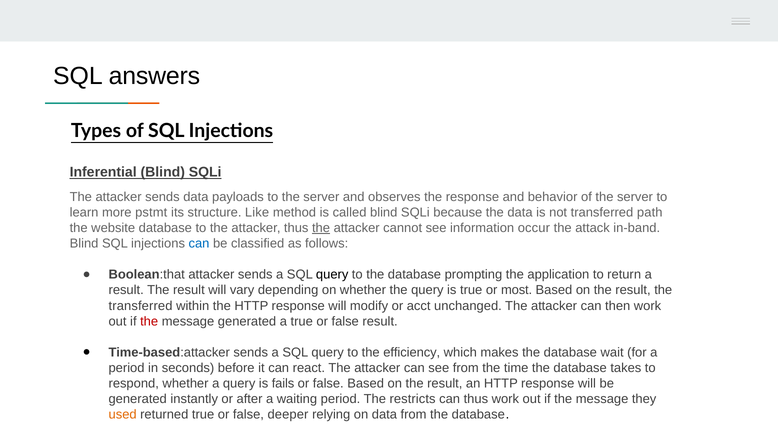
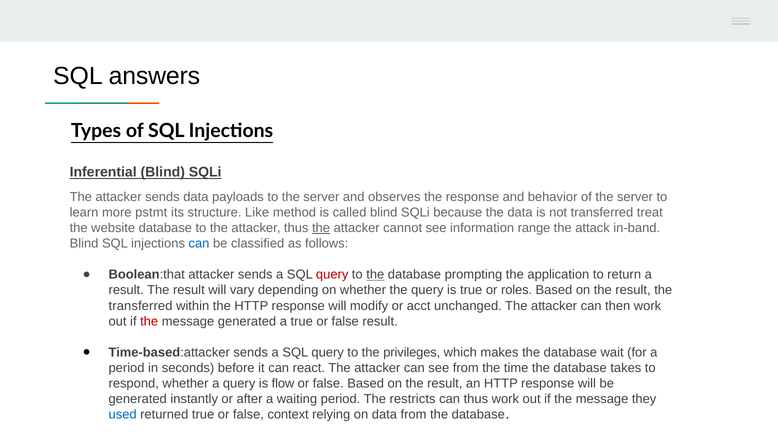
path: path -> treat (650, 213)
occur: occur -> range (534, 228)
query colour: black -> red (332, 275)
the underline: none -> present (375, 275)
most: most -> roles (517, 291)
efficiency: efficiency -> privileges (412, 353)
fails: fails -> flow (283, 384)
used colour: orange -> blue (123, 415)
deeper: deeper -> context (288, 415)
